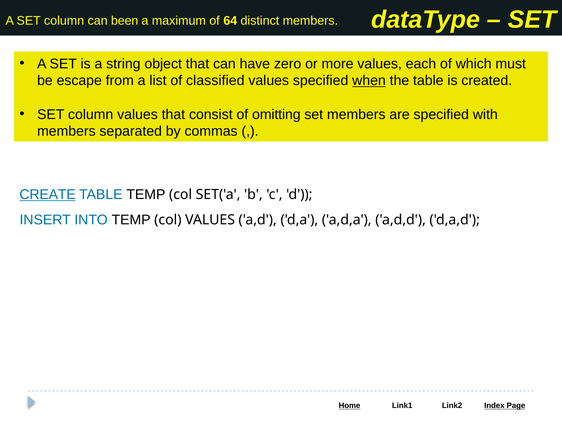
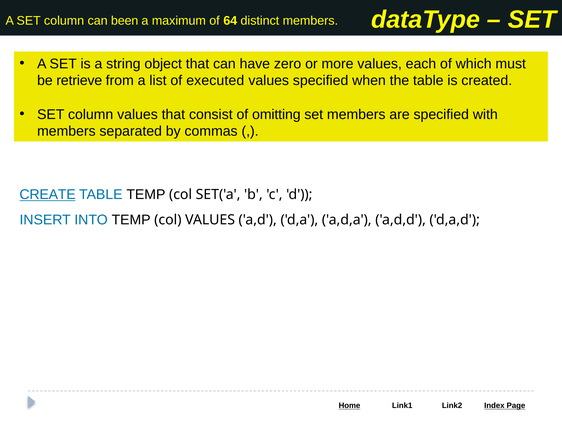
escape: escape -> retrieve (79, 81)
classified: classified -> executed (215, 81)
when underline: present -> none (369, 81)
